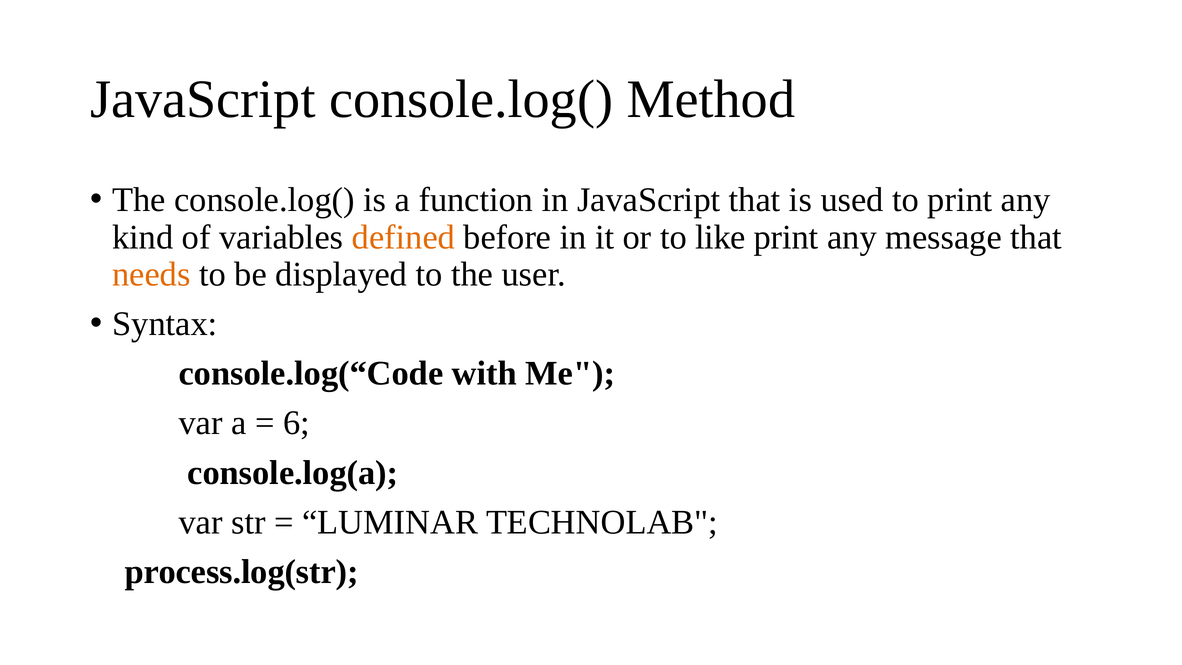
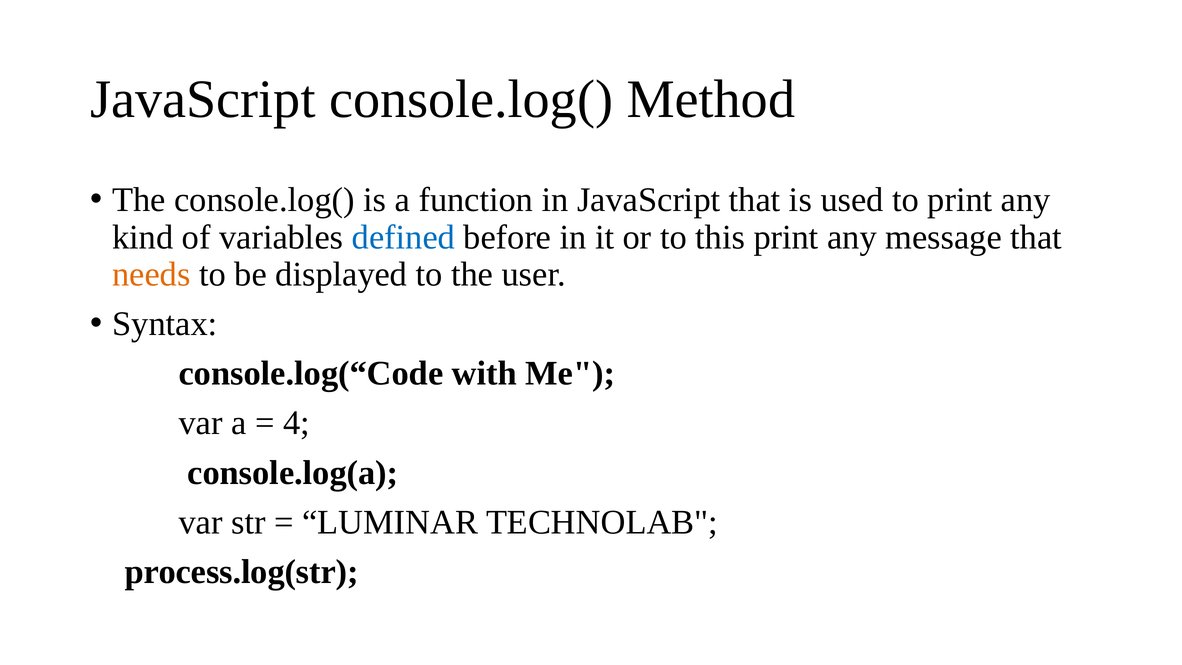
defined colour: orange -> blue (403, 237)
like: like -> this (720, 237)
6: 6 -> 4 (296, 423)
